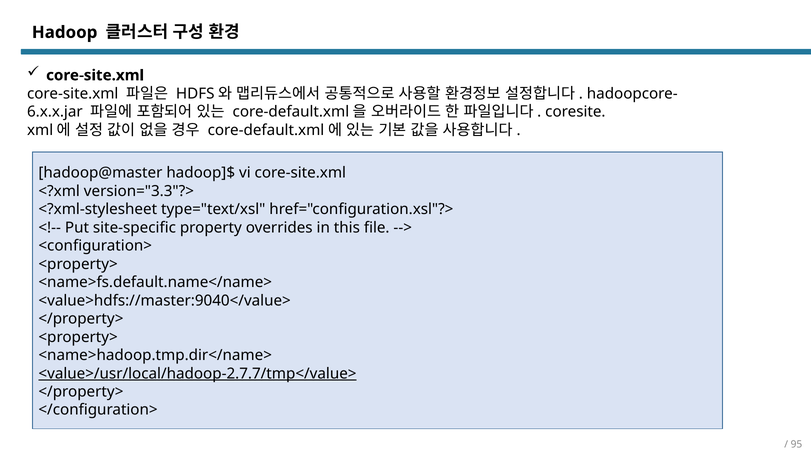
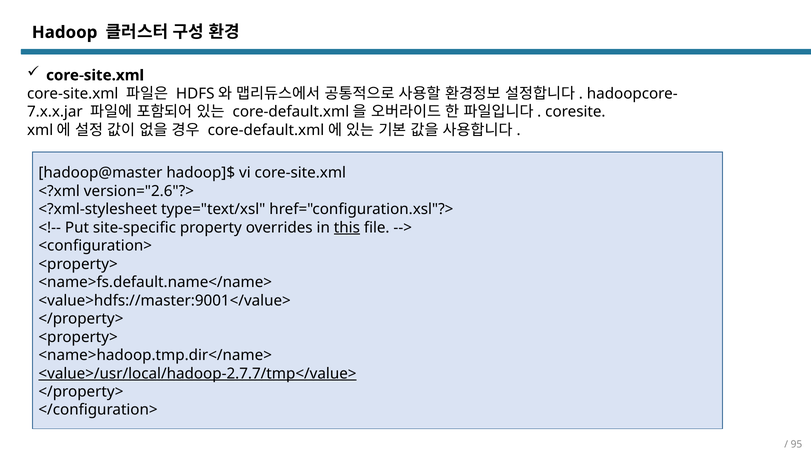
6.x.x.jar: 6.x.x.jar -> 7.x.x.jar (55, 112)
version="3.3"?>: version="3.3"?> -> version="2.6"?> (139, 191)
this underline: none -> present (347, 228)
<value>hdfs://master:9040</value>: <value>hdfs://master:9040</value> -> <value>hdfs://master:9001</value> (165, 301)
